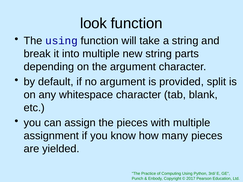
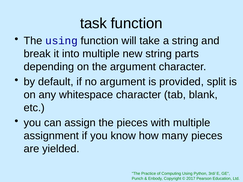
look: look -> task (93, 24)
